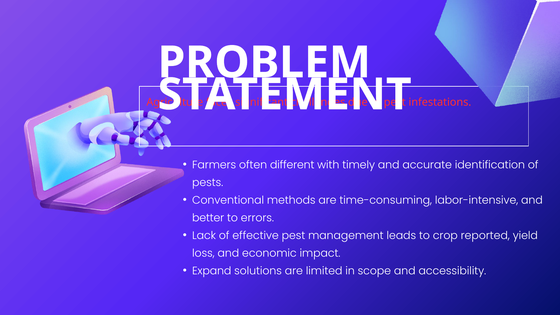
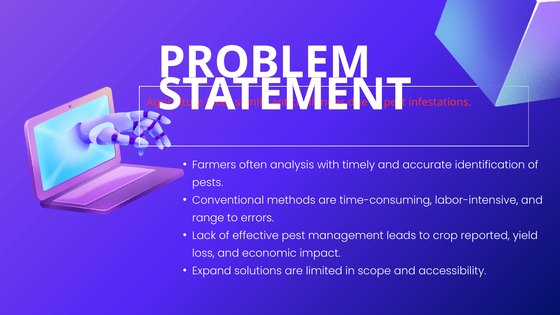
different: different -> analysis (292, 165)
better: better -> range (208, 218)
